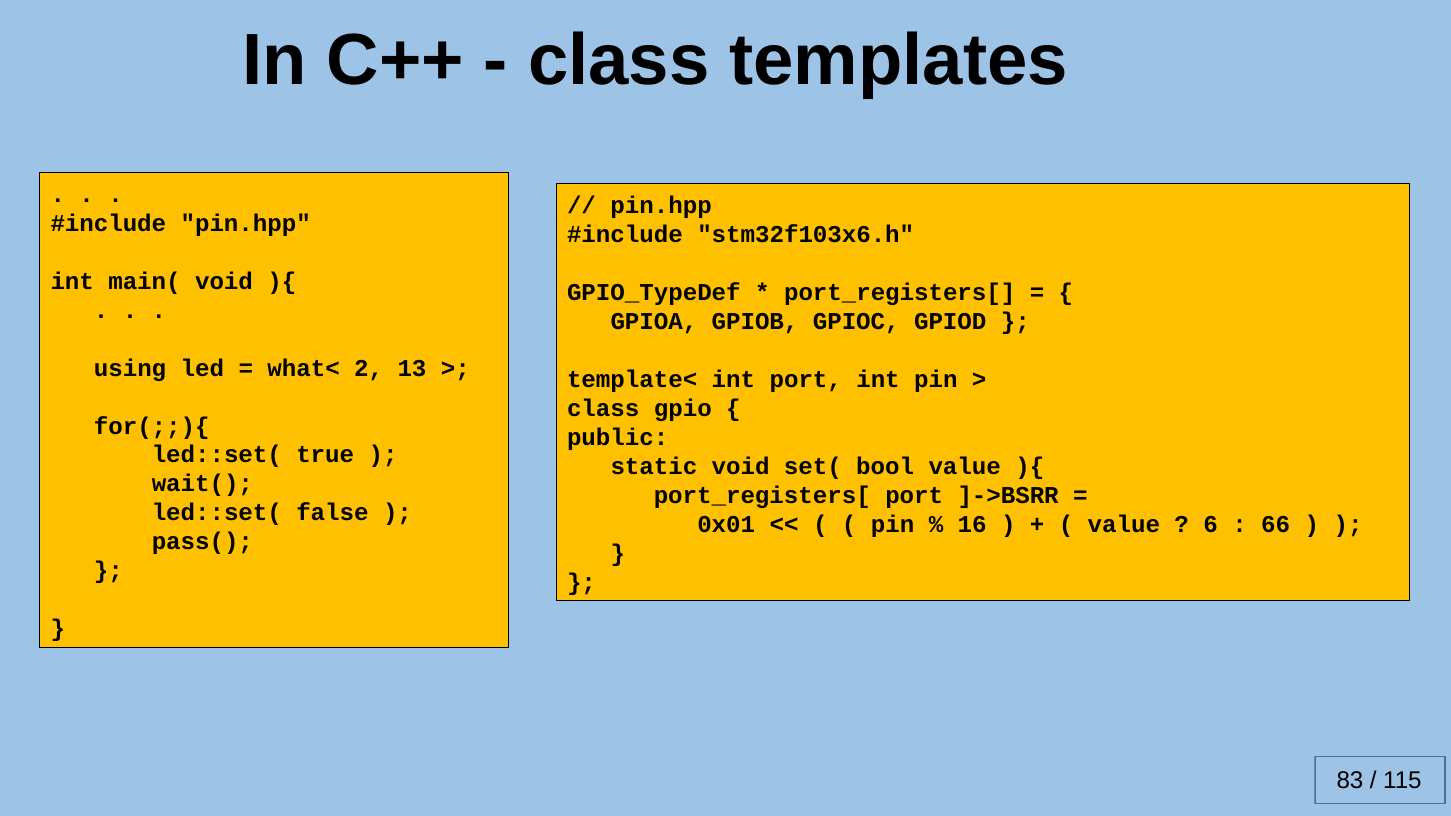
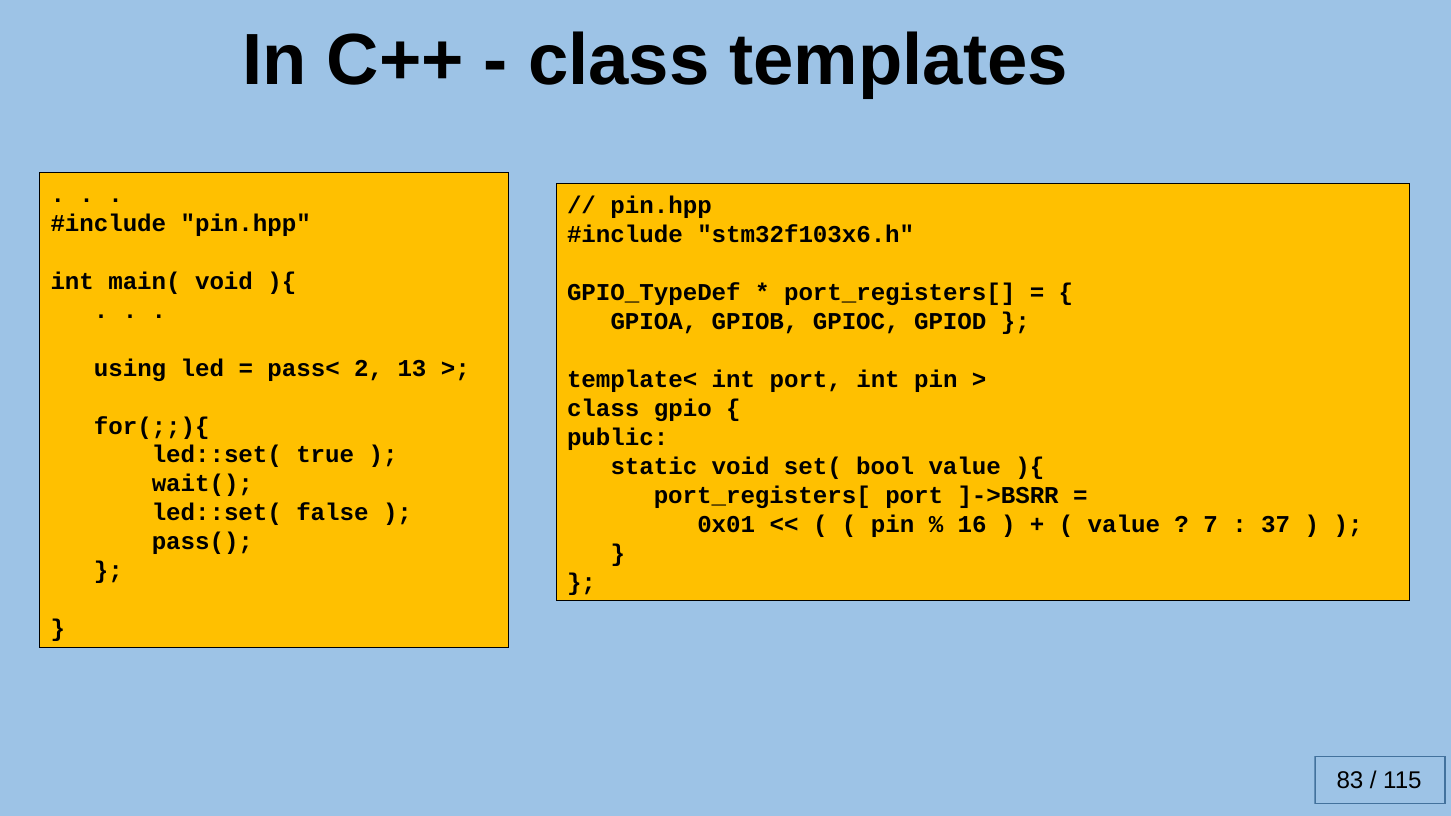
what<: what< -> pass< (304, 368)
6: 6 -> 7 (1211, 524)
66: 66 -> 37 (1276, 524)
